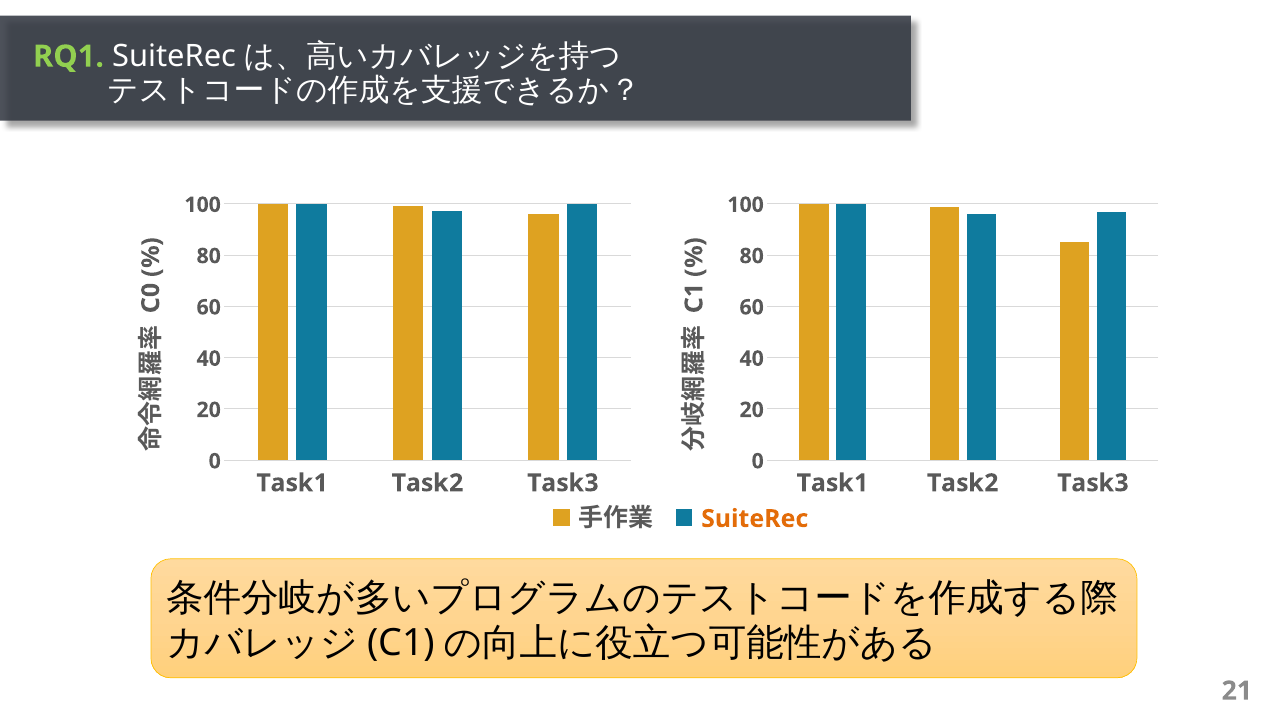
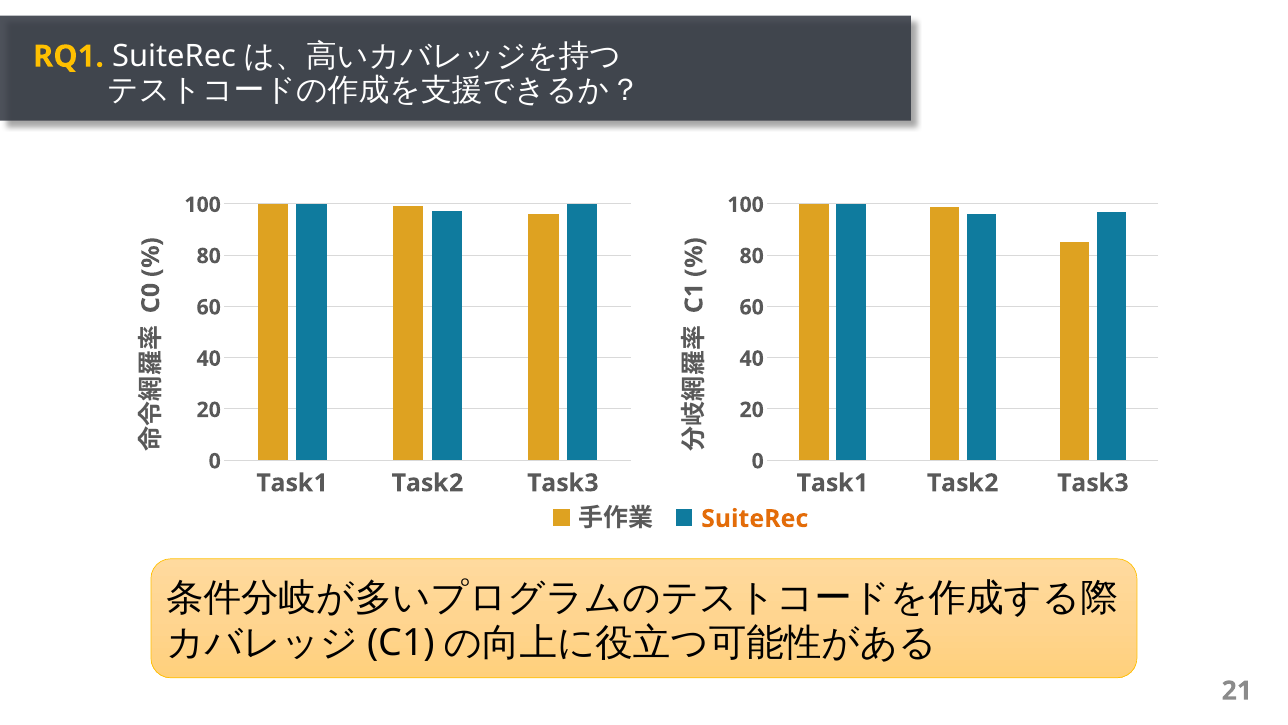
RQ1 colour: light green -> yellow (69, 56)
